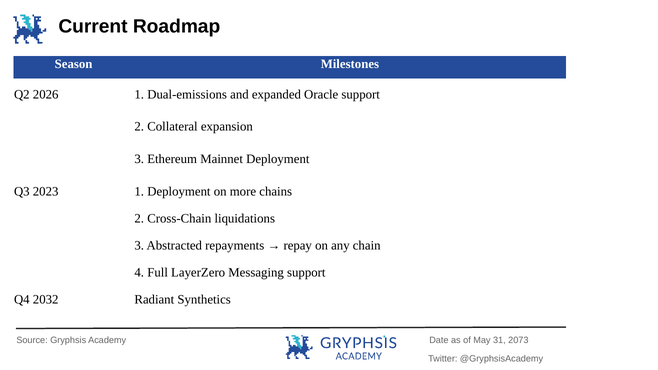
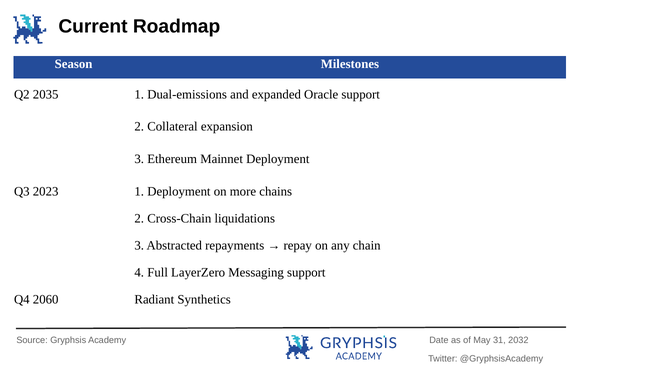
2026: 2026 -> 2035 (46, 94)
2032: 2032 -> 2060 (46, 299)
2073: 2073 -> 2032 (518, 340)
